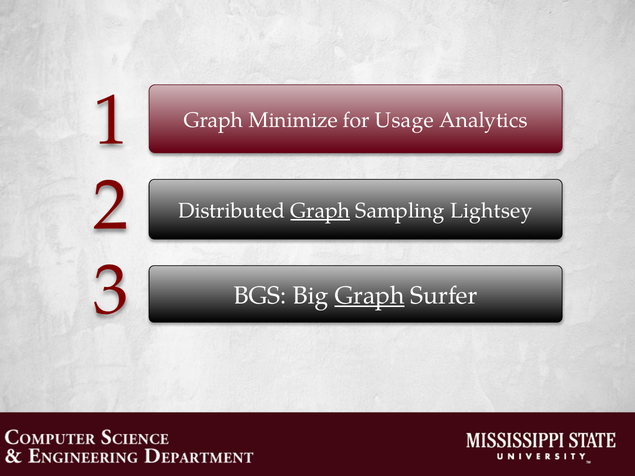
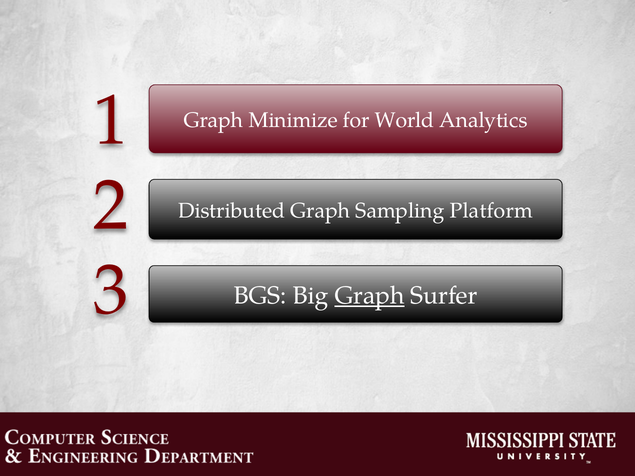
Usage: Usage -> World (405, 120)
Graph underline: present -> none (320, 211)
Lightsey: Lightsey -> Platform (491, 211)
